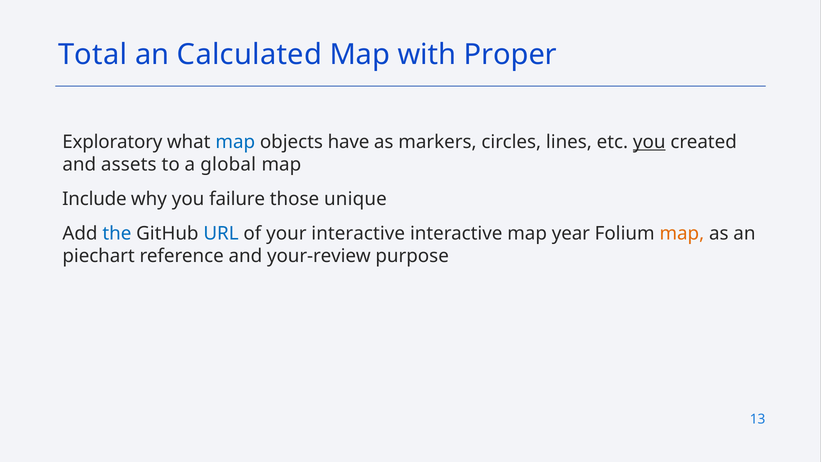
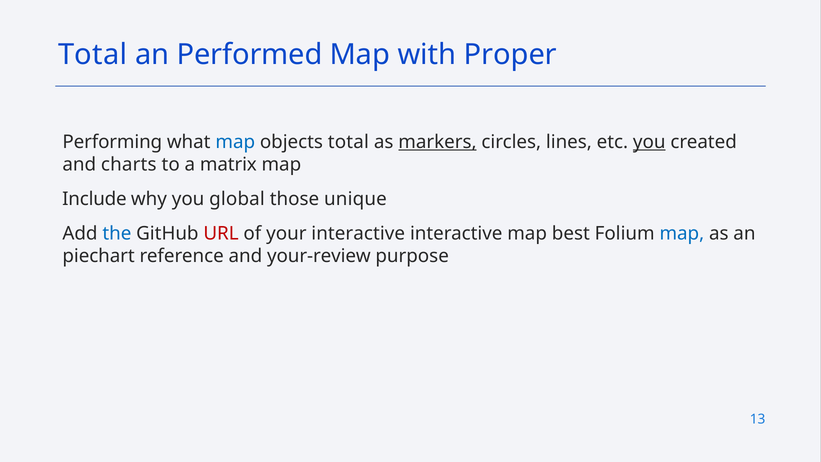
Calculated: Calculated -> Performed (250, 55)
Exploratory: Exploratory -> Performing (112, 142)
objects have: have -> total (348, 142)
markers underline: none -> present (437, 142)
assets: assets -> charts (129, 164)
global: global -> matrix (228, 164)
failure: failure -> global (237, 199)
URL colour: blue -> red (221, 233)
year: year -> best (571, 233)
map colour: orange -> blue (682, 233)
